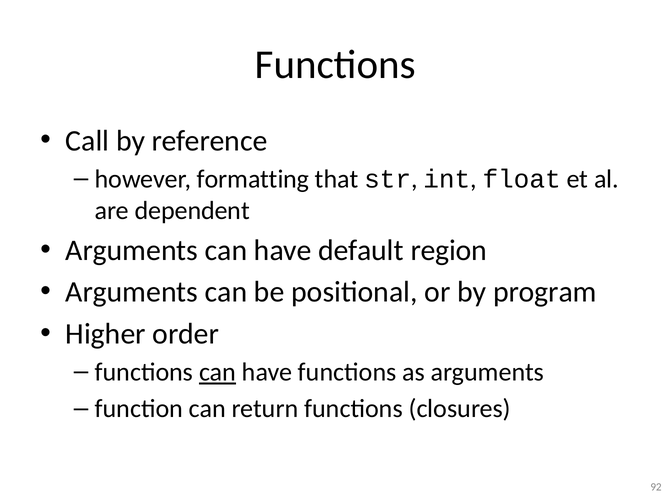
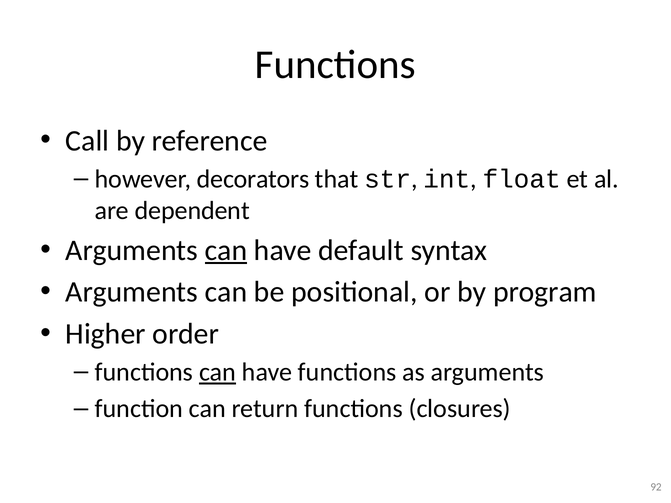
formatting: formatting -> decorators (253, 179)
can underline: none -> present (226, 250)
region: region -> syntax (449, 250)
